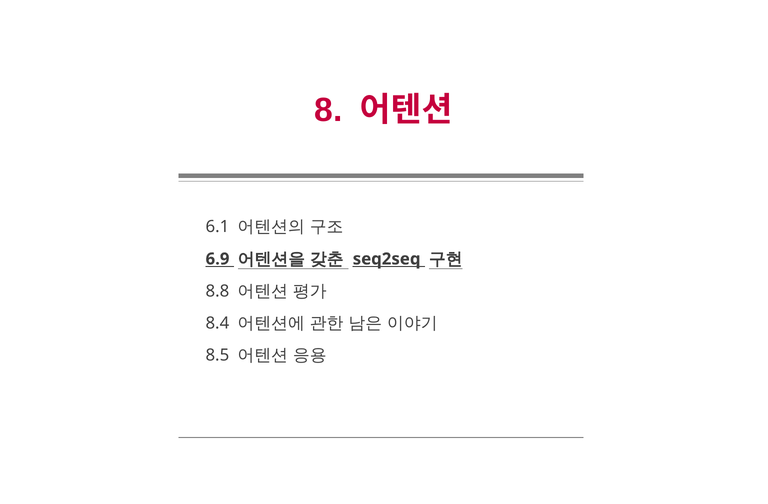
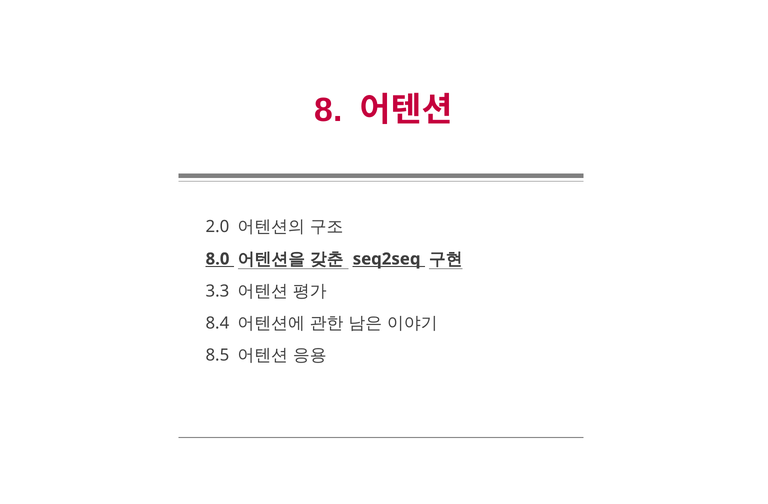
6.1: 6.1 -> 2.0 (217, 227)
6.9: 6.9 -> 8.0 (218, 259)
8.8: 8.8 -> 3.3 (217, 291)
